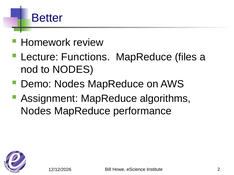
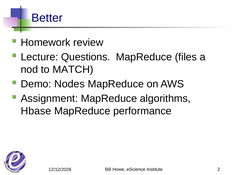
Functions: Functions -> Questions (86, 57)
to NODES: NODES -> MATCH (73, 70)
Nodes: Nodes -> Hbase (36, 111)
